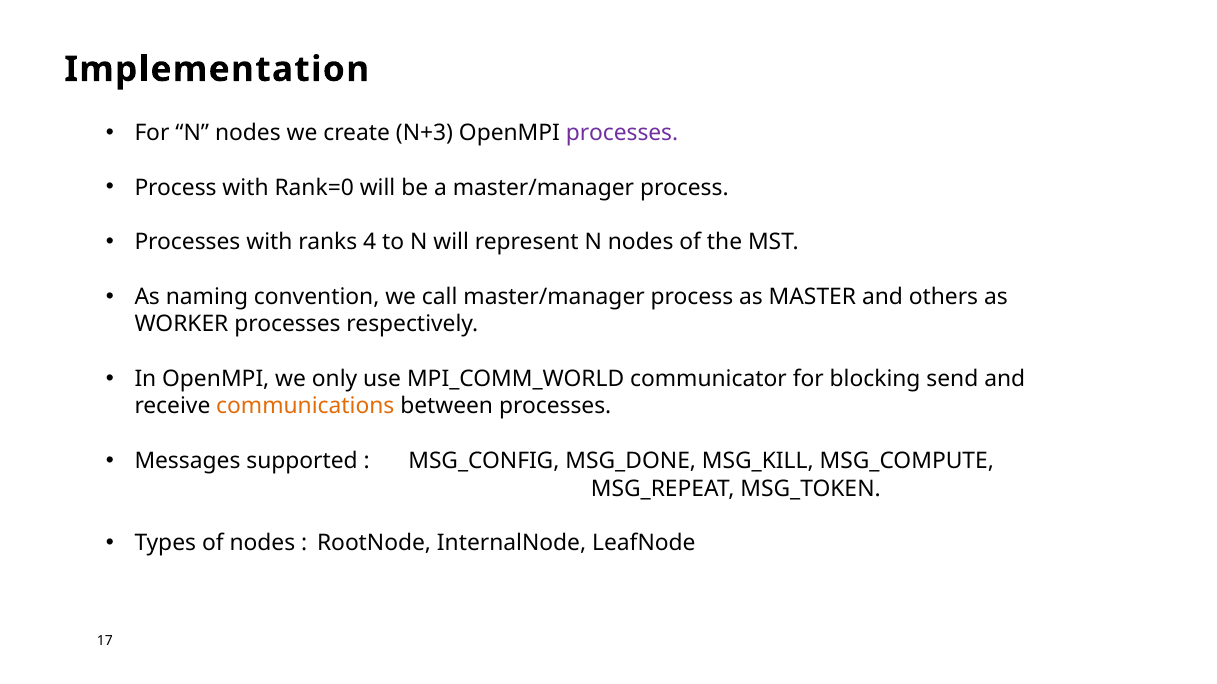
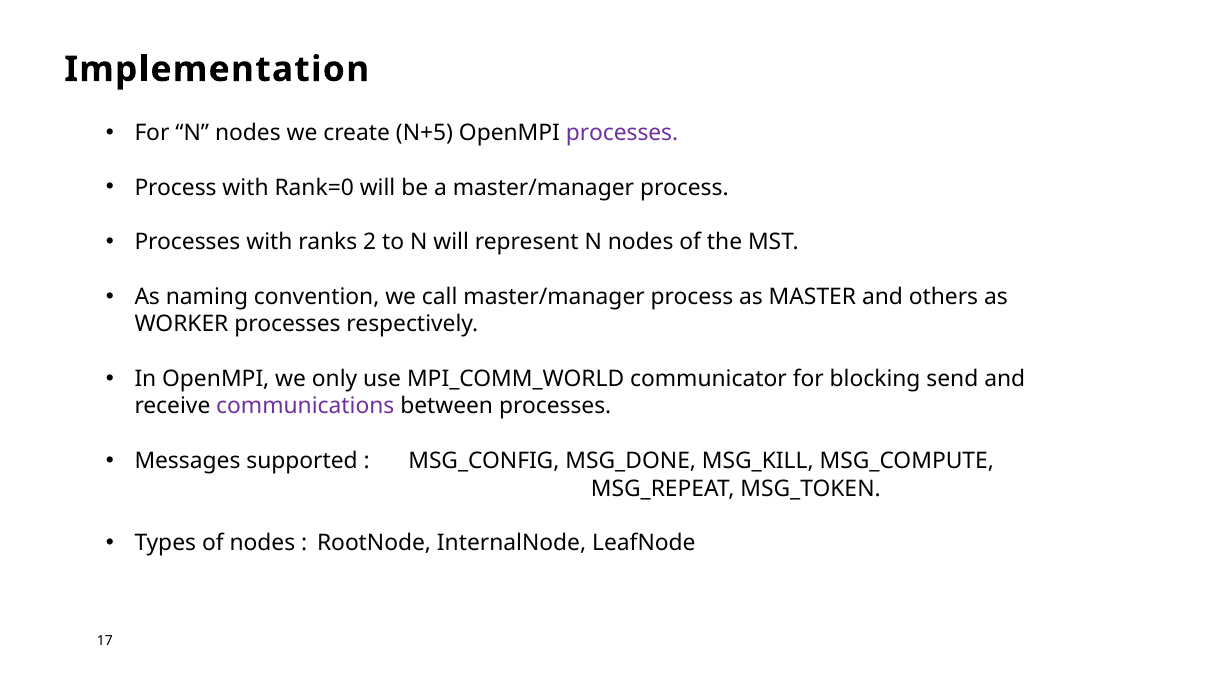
N+3: N+3 -> N+5 (424, 133)
4: 4 -> 2 (370, 242)
communications colour: orange -> purple (305, 407)
